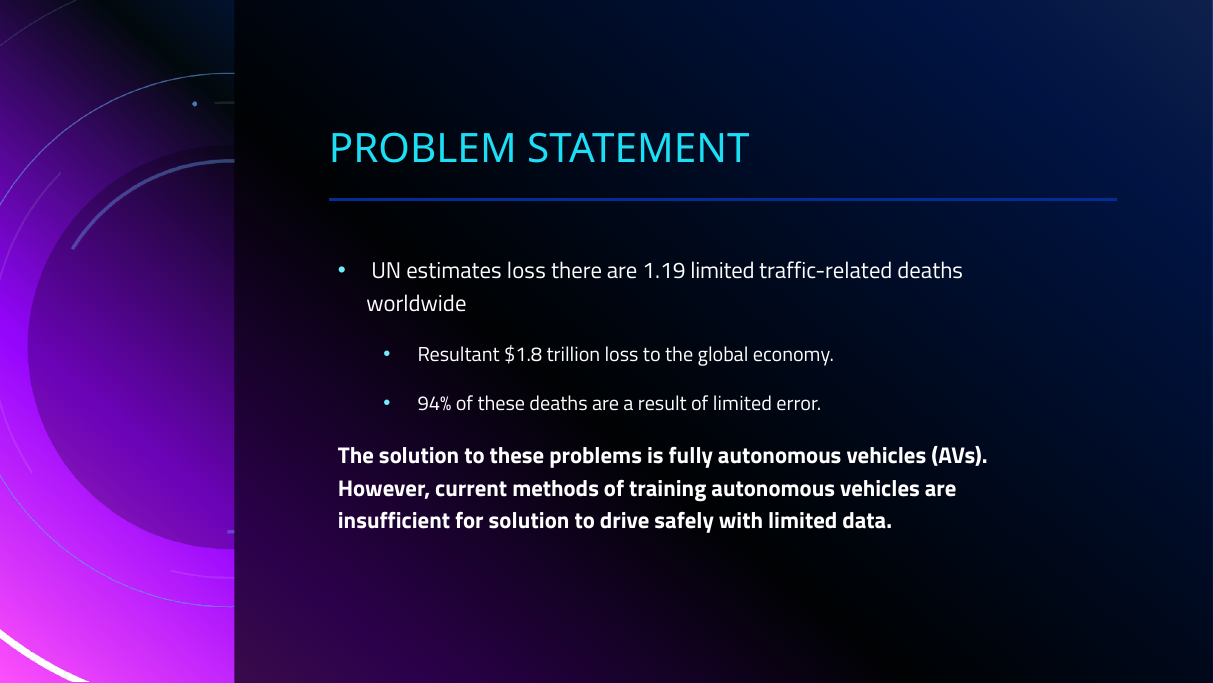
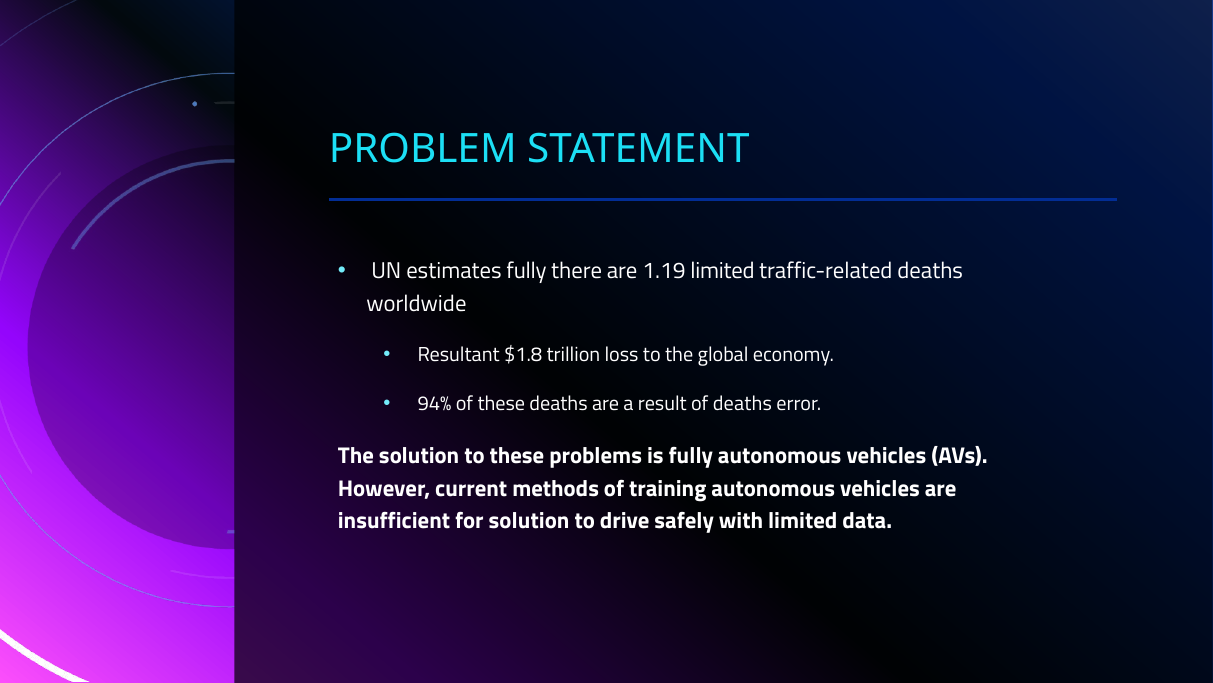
estimates loss: loss -> fully (527, 271)
of limited: limited -> deaths (742, 404)
